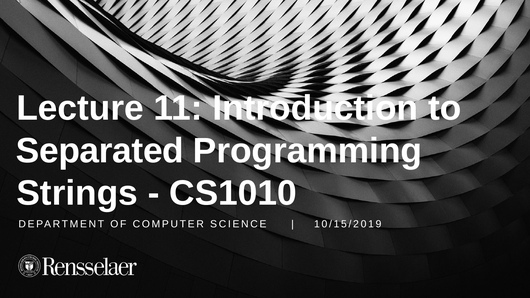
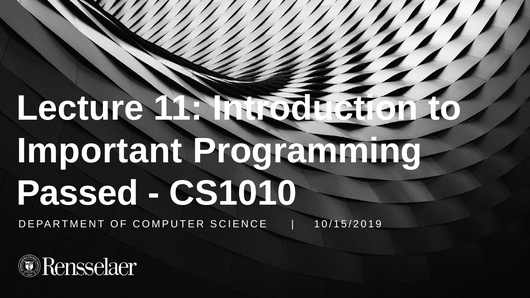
Separated: Separated -> Important (100, 151)
Strings: Strings -> Passed (77, 193)
